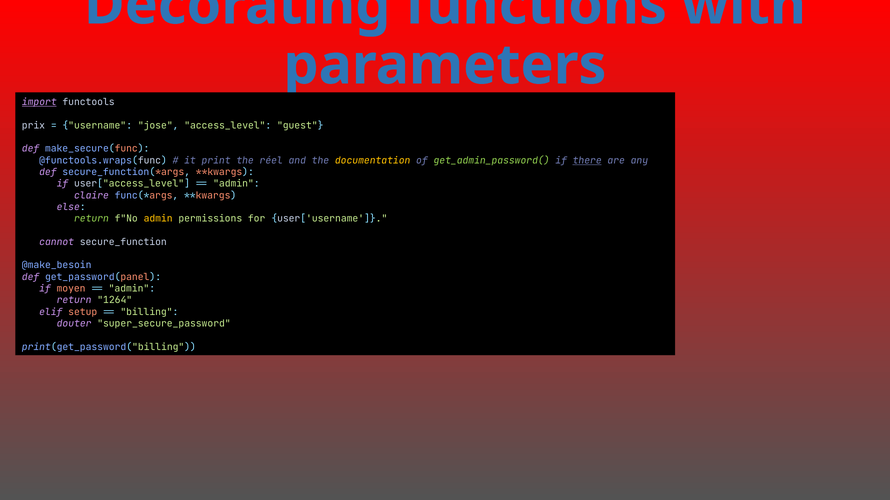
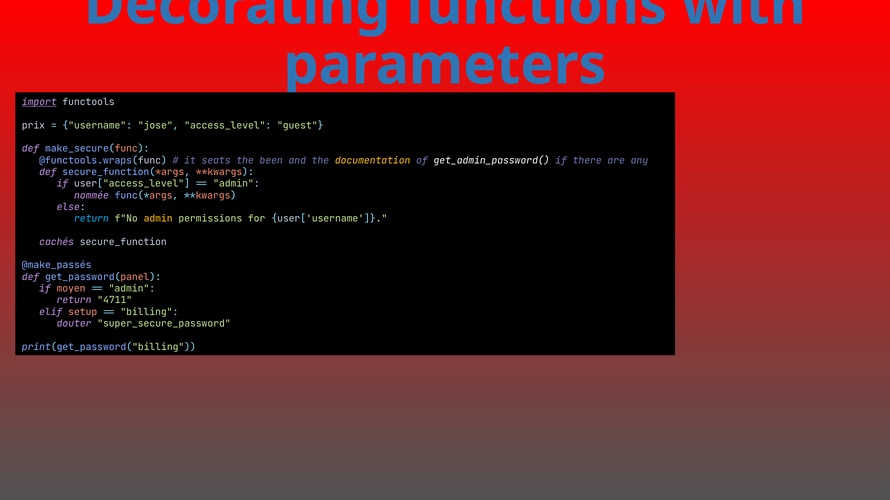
print: print -> seats (216, 161)
réel: réel -> been (271, 161)
get_admin_password( colour: light green -> white (492, 161)
there underline: present -> none (587, 161)
claire: claire -> nommée (91, 196)
return colour: light green -> light blue (91, 219)
cannot: cannot -> cachés (57, 242)
@make_besoin: @make_besoin -> @make_passés (57, 266)
1264: 1264 -> 4711 (115, 301)
